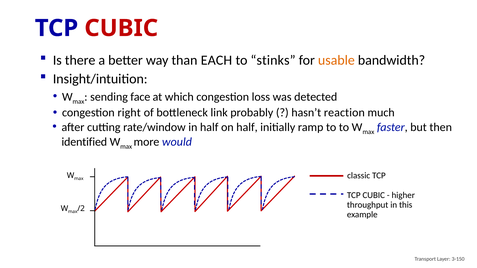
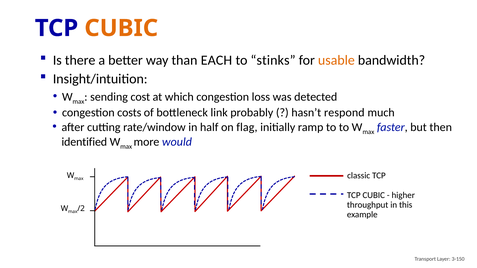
CUBIC colour: red -> orange (121, 28)
face: face -> cost (140, 97)
right: right -> costs (129, 113)
reaction: reaction -> respond (344, 113)
on half: half -> flag (247, 127)
